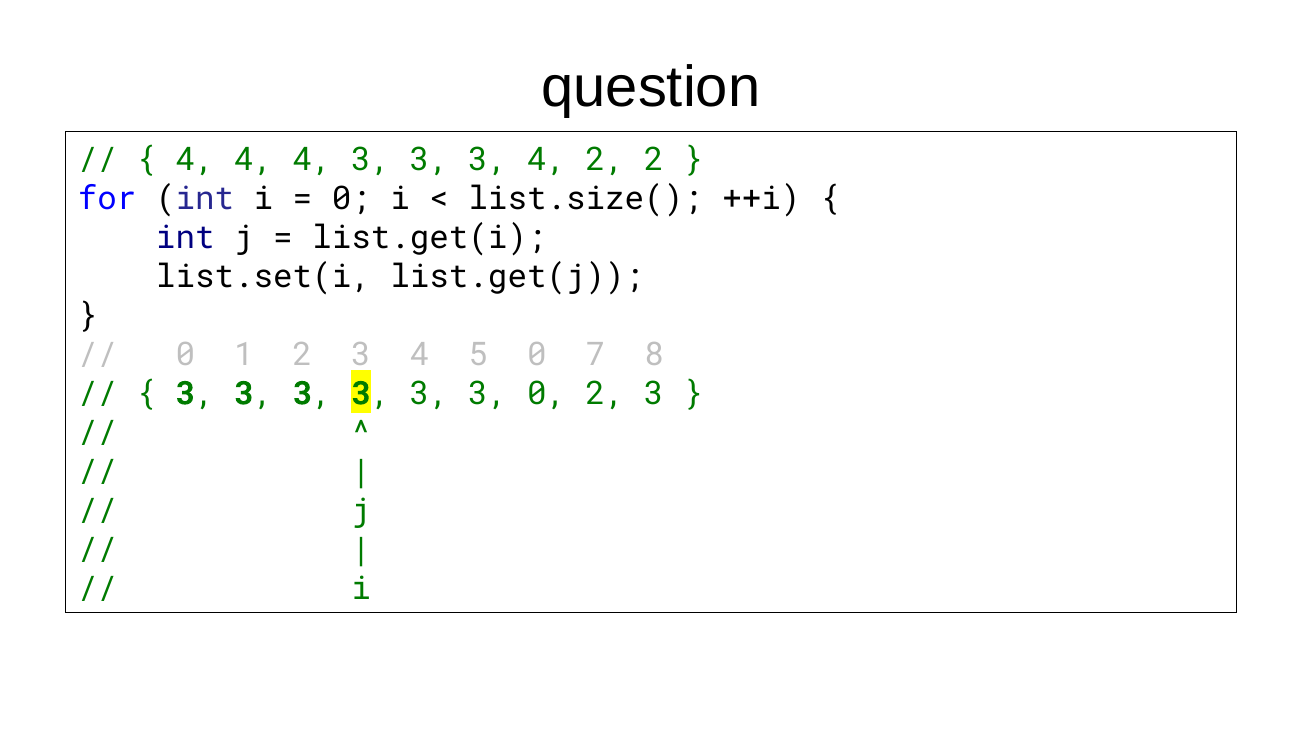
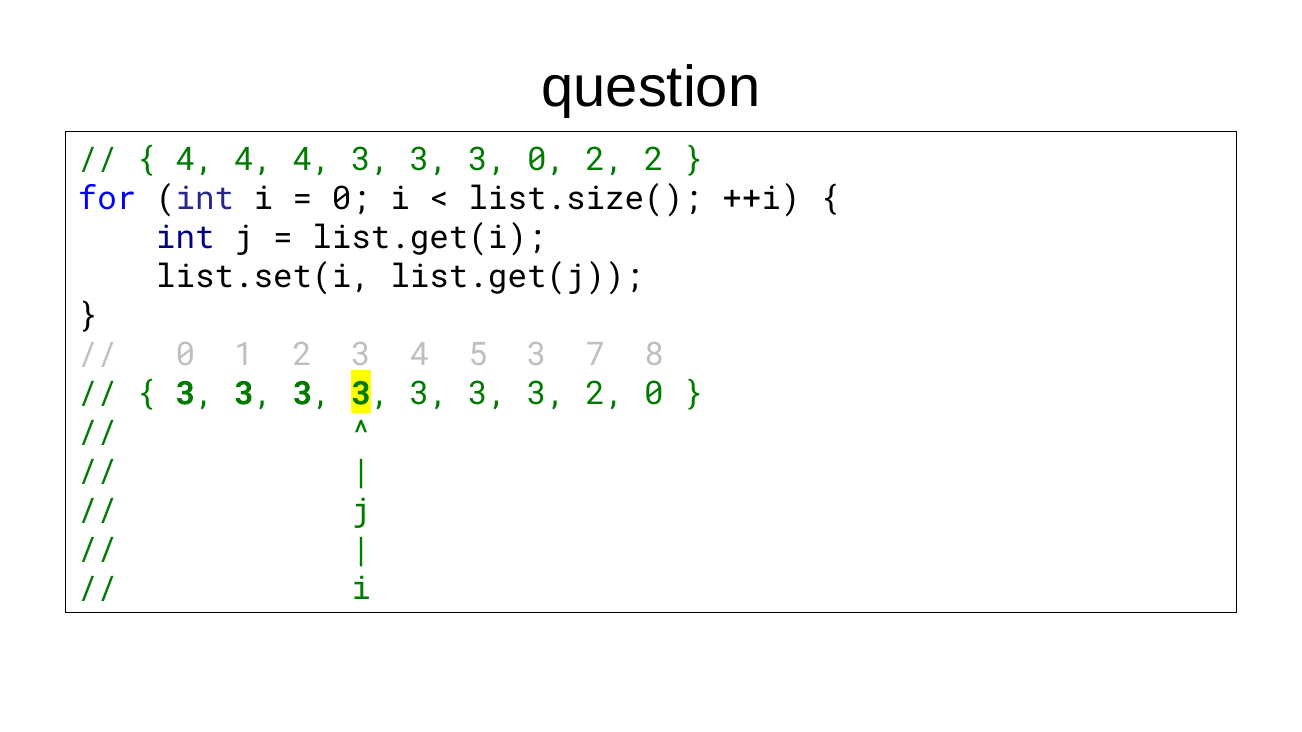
3 3 4: 4 -> 0 (547, 159)
5 0: 0 -> 3 (537, 355)
0: 0 -> 3 (547, 394)
3: 3 -> 0 (654, 394)
